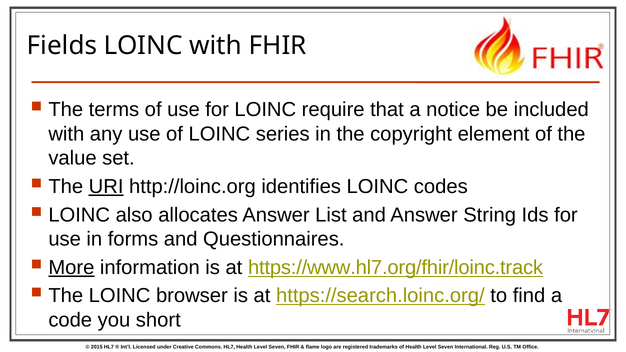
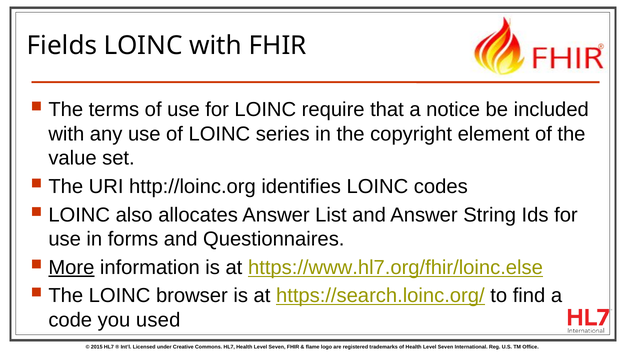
URI underline: present -> none (106, 187)
https://www.hl7.org/fhir/loinc.track: https://www.hl7.org/fhir/loinc.track -> https://www.hl7.org/fhir/loinc.else (395, 268)
short: short -> used (158, 320)
